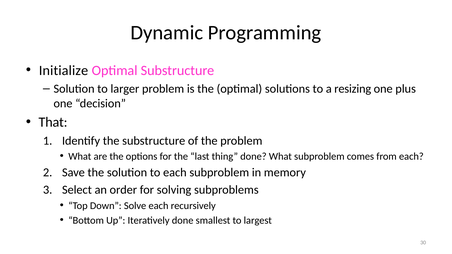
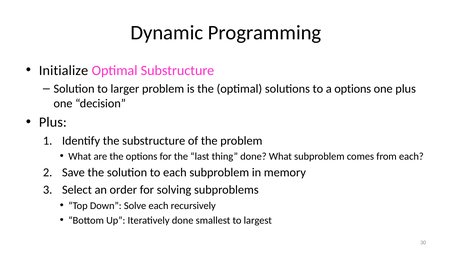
a resizing: resizing -> options (353, 89)
That: That -> Plus (53, 122)
